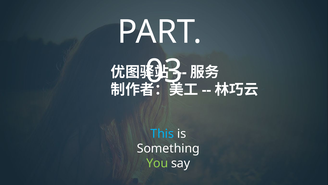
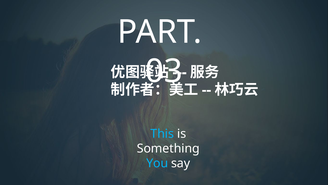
You colour: light green -> light blue (157, 163)
